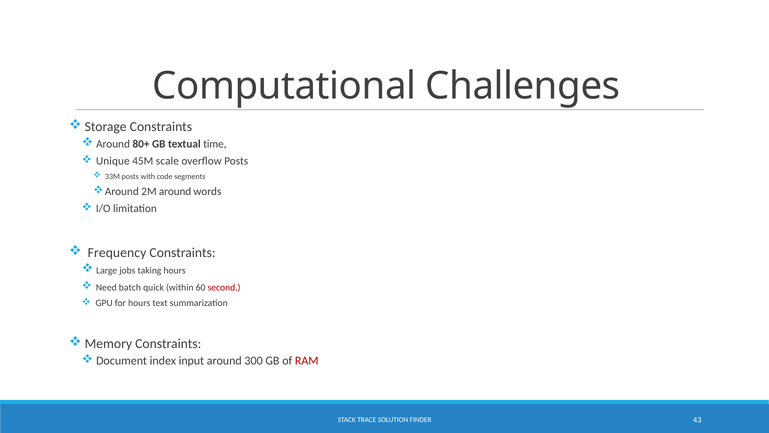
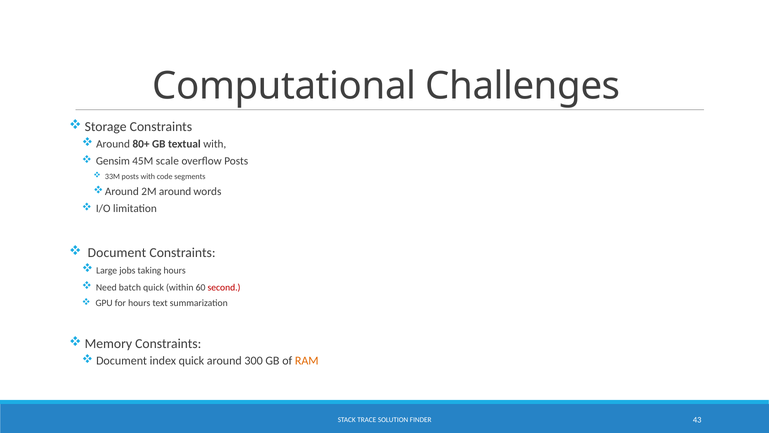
textual time: time -> with (215, 144)
Unique: Unique -> Gensim (113, 161)
Frequency: Frequency -> Document (117, 252)
index input: input -> quick (191, 361)
RAM colour: red -> orange (307, 361)
